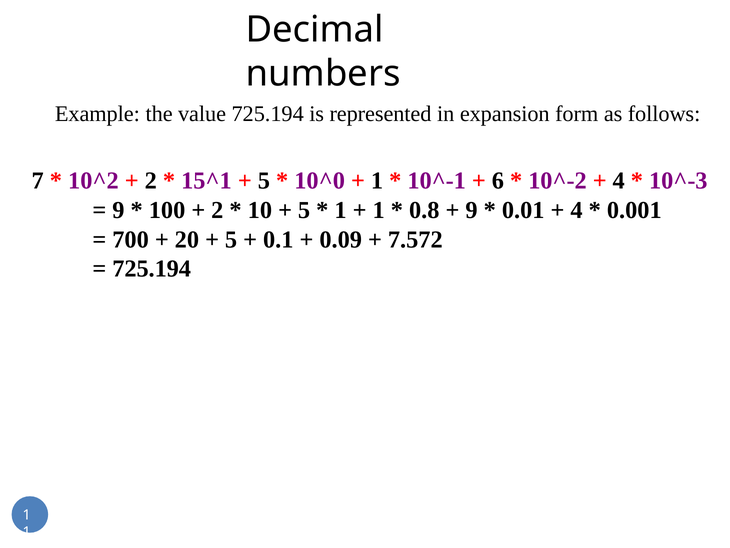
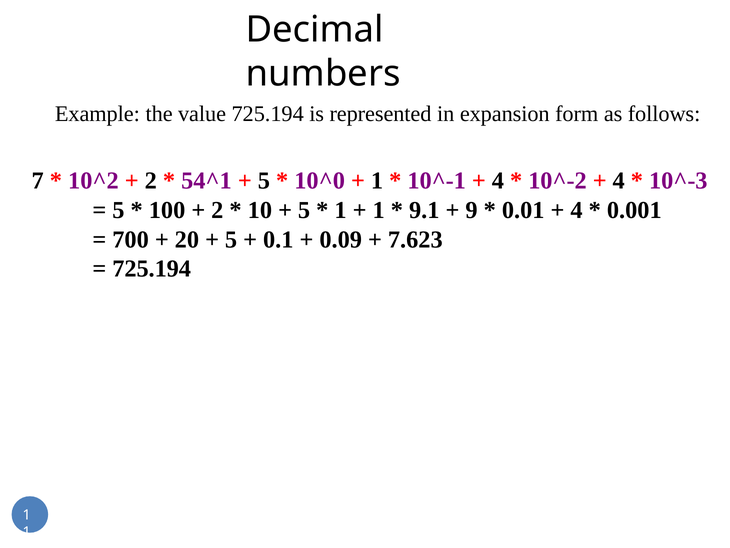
15^1: 15^1 -> 54^1 (206, 180)
6: 6 -> 4 (498, 180)
9: 9 -> 5 (118, 210)
0.8: 0.8 -> 9.1 (424, 210)
7.572: 7.572 -> 7.623 (415, 239)
